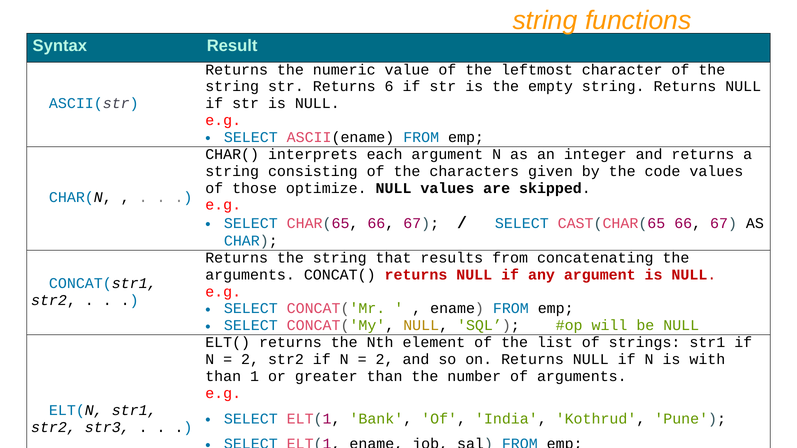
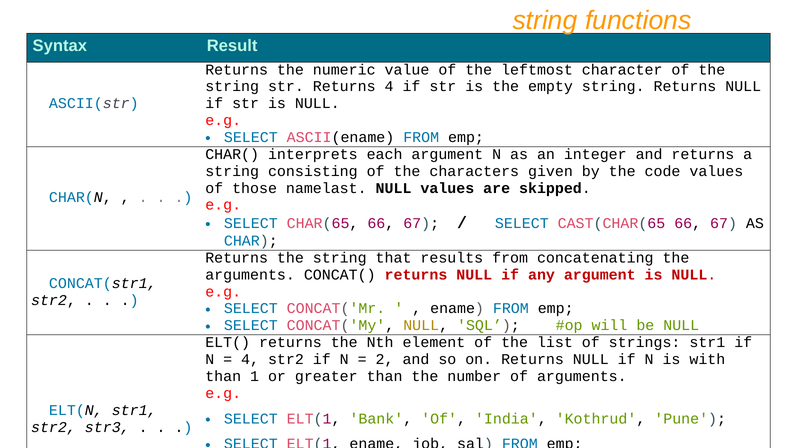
Returns 6: 6 -> 4 (389, 87)
optimize: optimize -> namelast (326, 188)
2: 2 -> 4 (250, 360)
